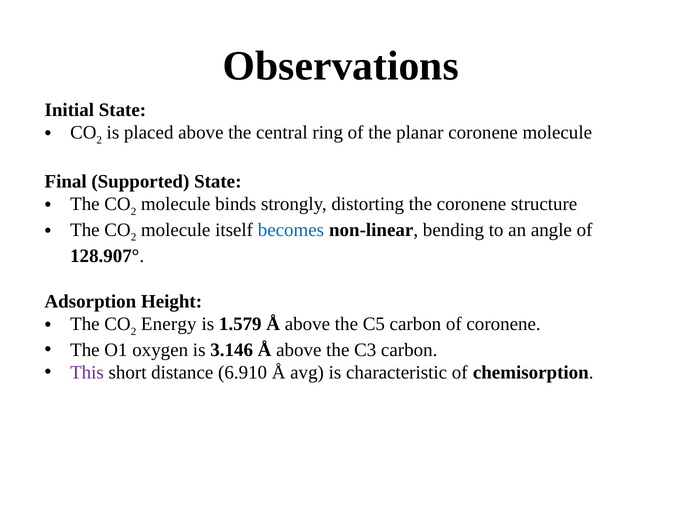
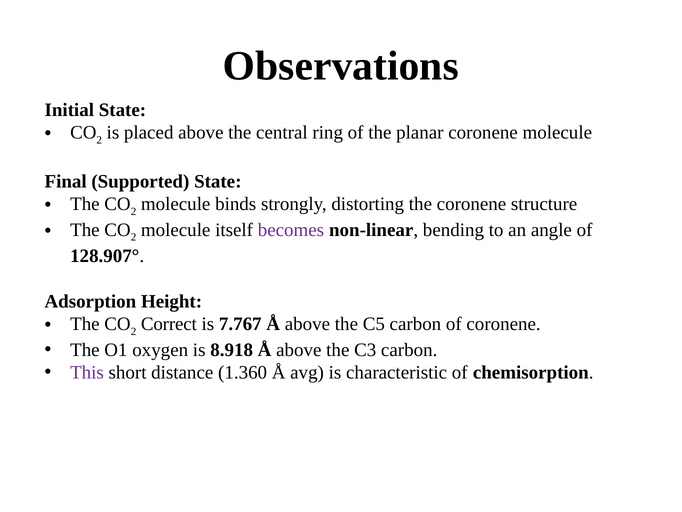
becomes colour: blue -> purple (291, 230)
Energy: Energy -> Correct (169, 324)
1.579: 1.579 -> 7.767 (240, 324)
3.146: 3.146 -> 8.918 (232, 350)
6.910: 6.910 -> 1.360 (243, 372)
